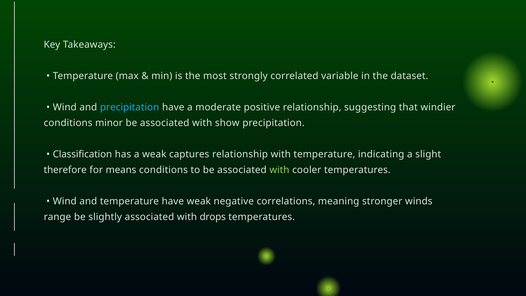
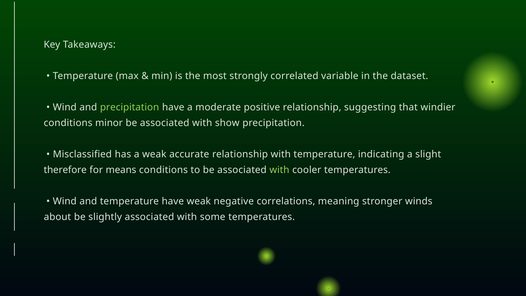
precipitation colour: light blue -> light green (130, 107)
Classification: Classification -> Misclassified (82, 154)
captures: captures -> accurate (189, 154)
range: range -> about (57, 217)
drops: drops -> some (213, 217)
